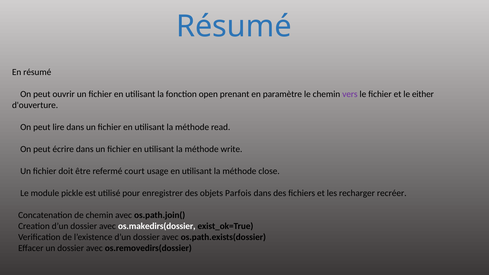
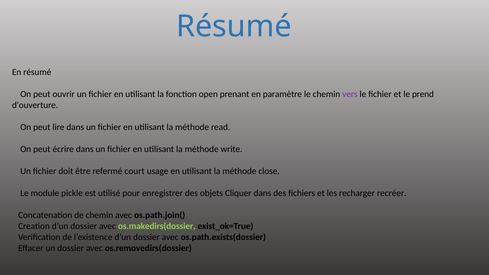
either: either -> prend (423, 94)
Parfois: Parfois -> Cliquer (238, 193)
os.makedirs(dossier colour: white -> light green (157, 226)
